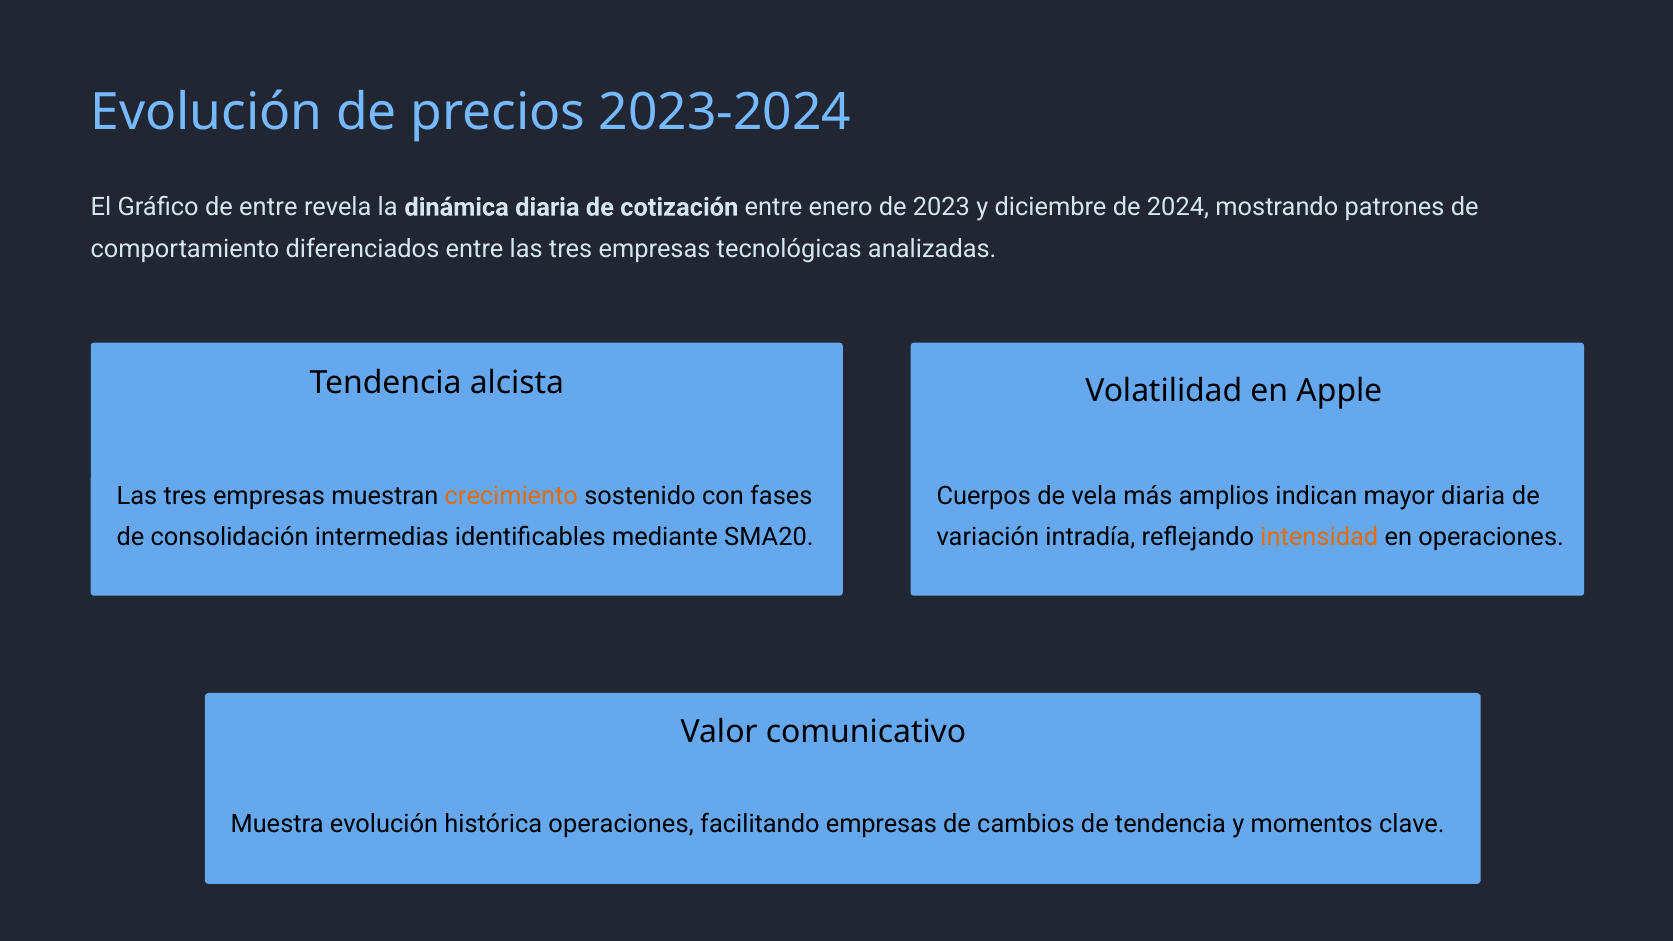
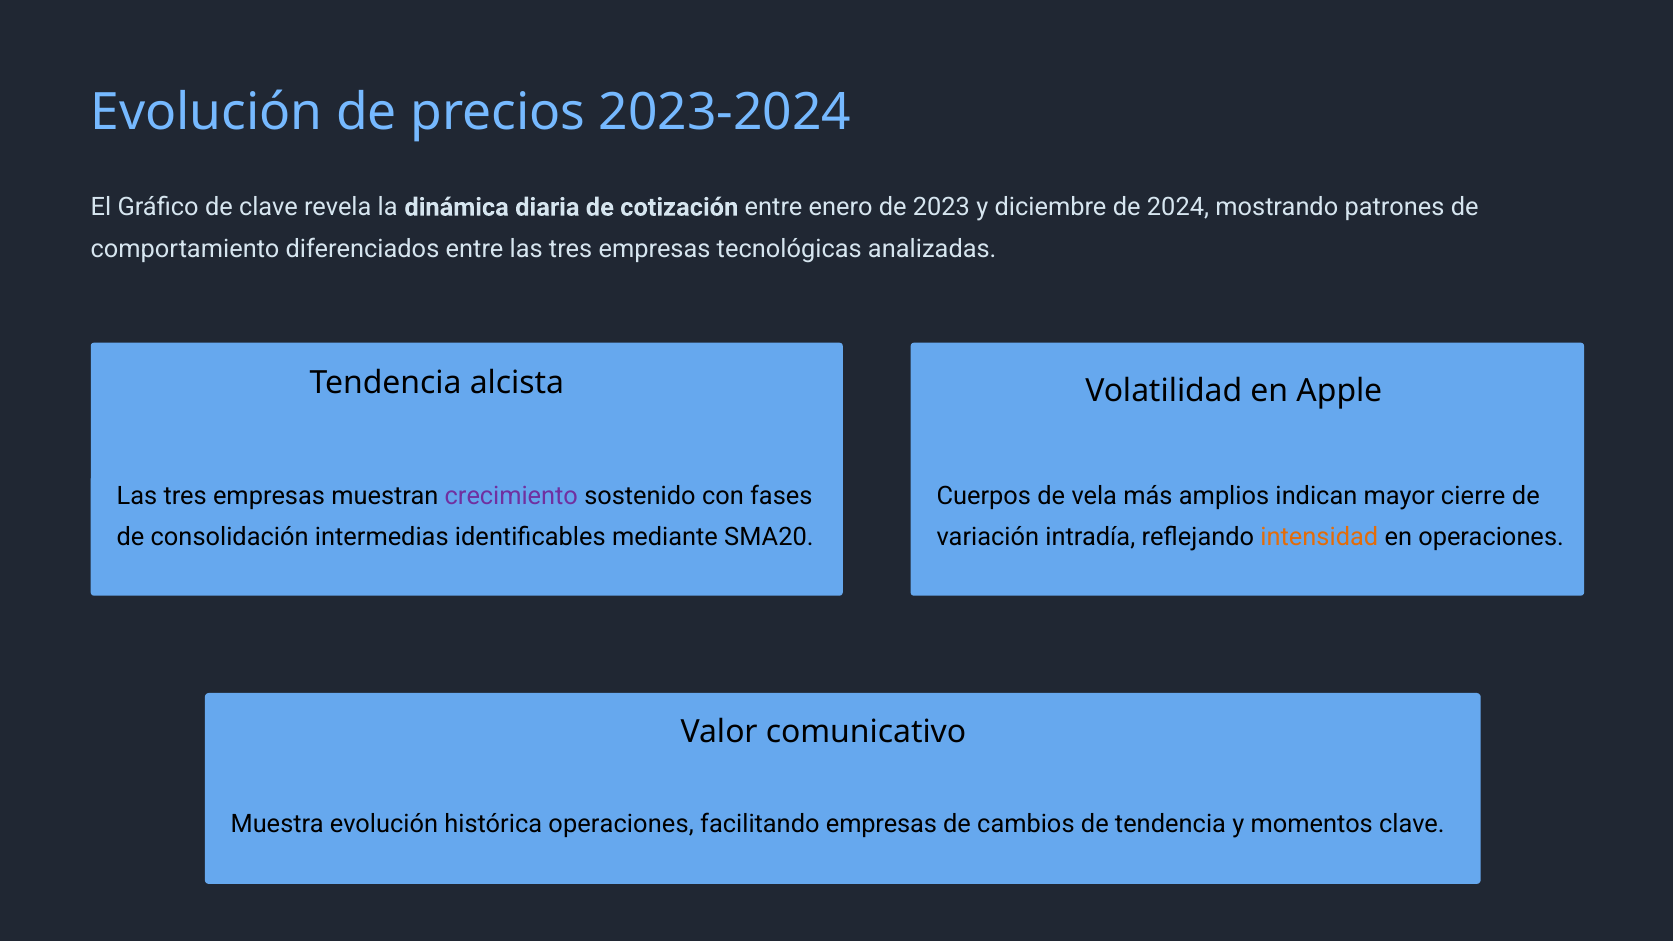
de entre: entre -> clave (268, 207)
crecimiento colour: orange -> purple (511, 496)
mayor diaria: diaria -> cierre (1473, 496)
